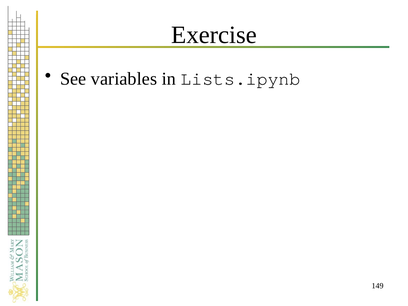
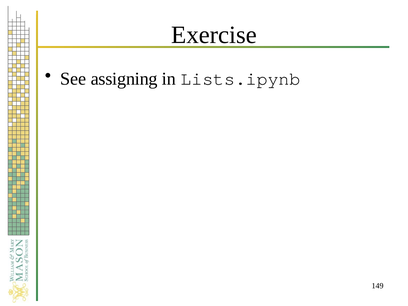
variables: variables -> assigning (124, 79)
